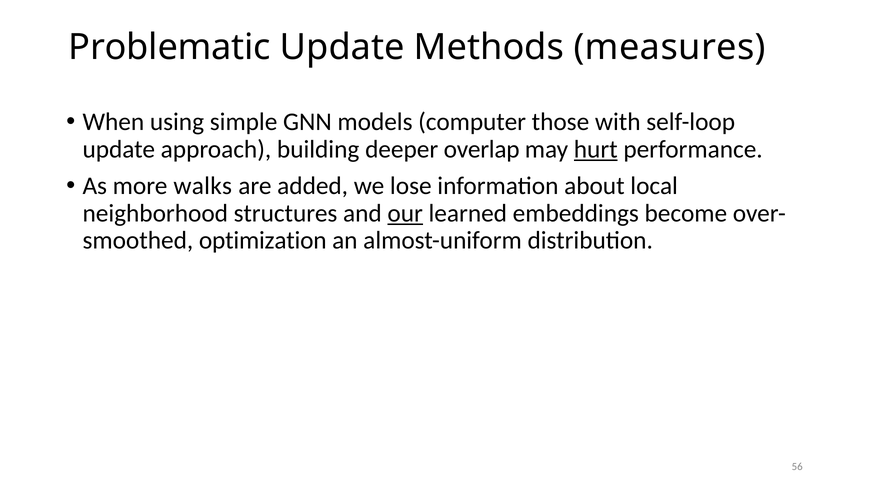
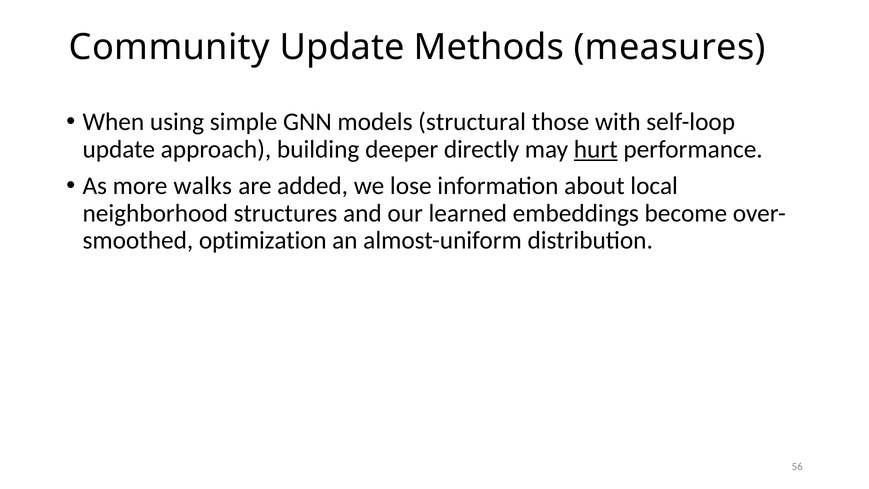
Problematic: Problematic -> Community (169, 47)
computer: computer -> structural (472, 122)
overlap: overlap -> directly (482, 149)
our underline: present -> none (405, 213)
